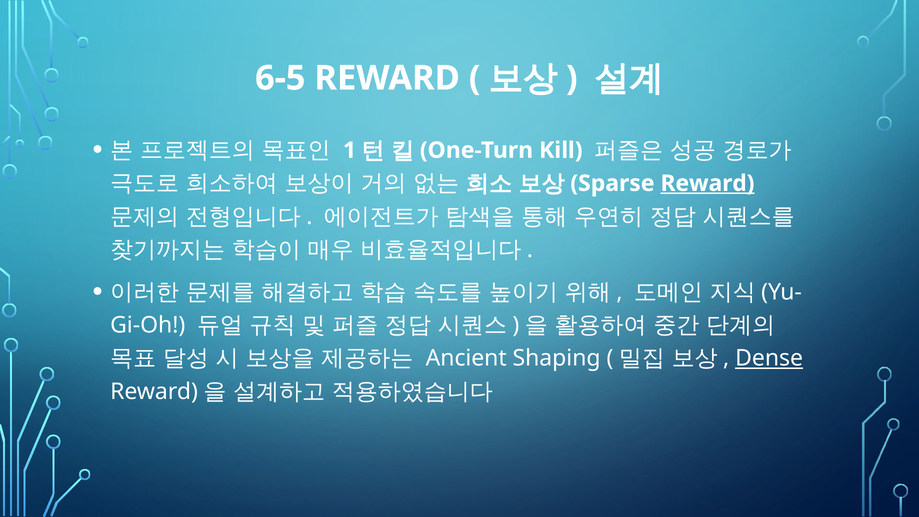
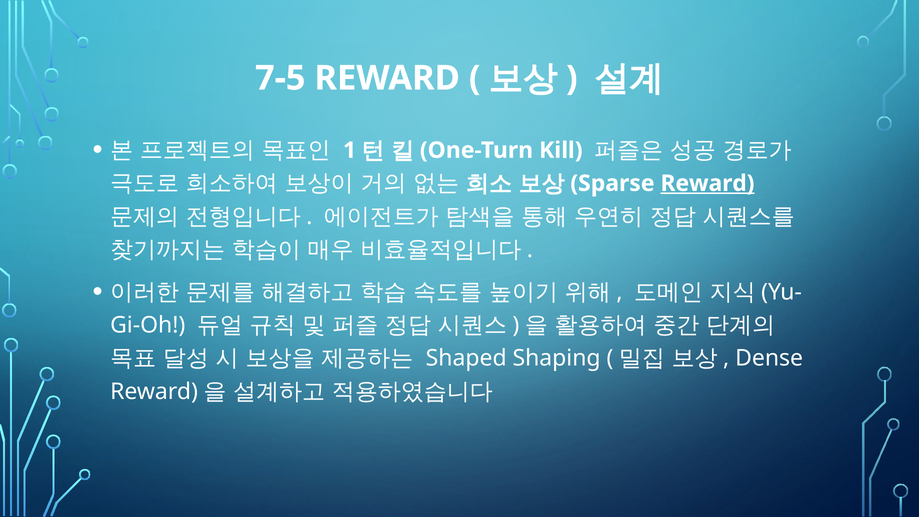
6-5: 6-5 -> 7-5 (280, 78)
Ancient: Ancient -> Shaped (466, 358)
Dense underline: present -> none (769, 358)
